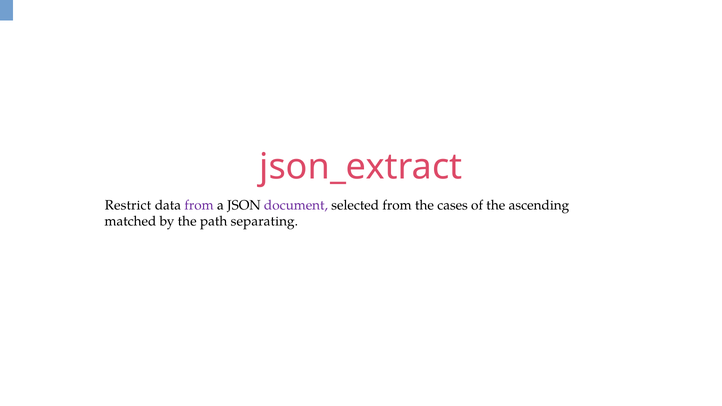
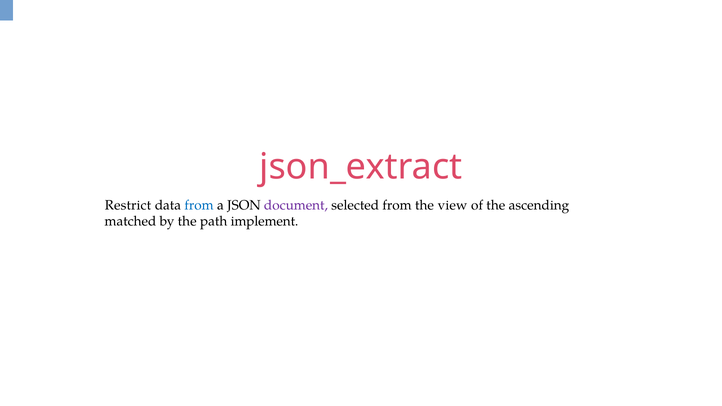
from colour: purple -> blue (199, 205)
cases: cases -> view (452, 205)
separating: separating -> implement (265, 221)
